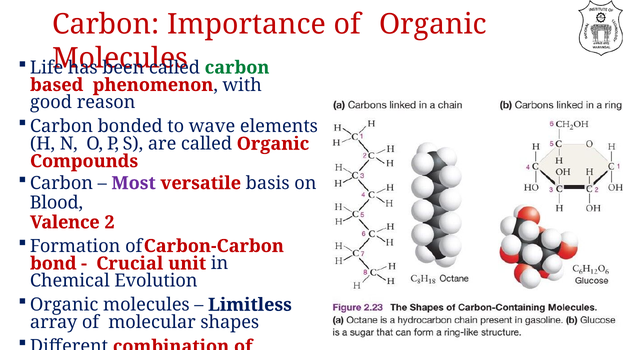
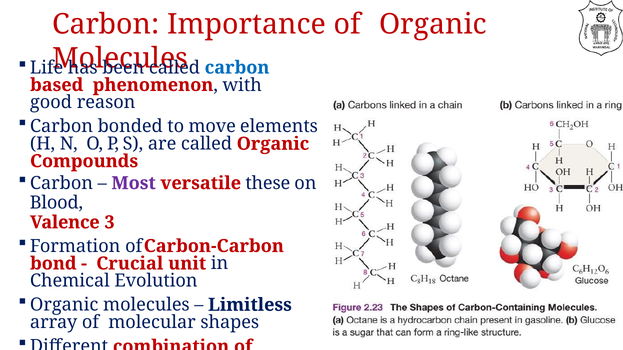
carbon colour: green -> blue (237, 68)
wave: wave -> move (212, 126)
basis: basis -> these (268, 183)
2: 2 -> 3 (109, 223)
